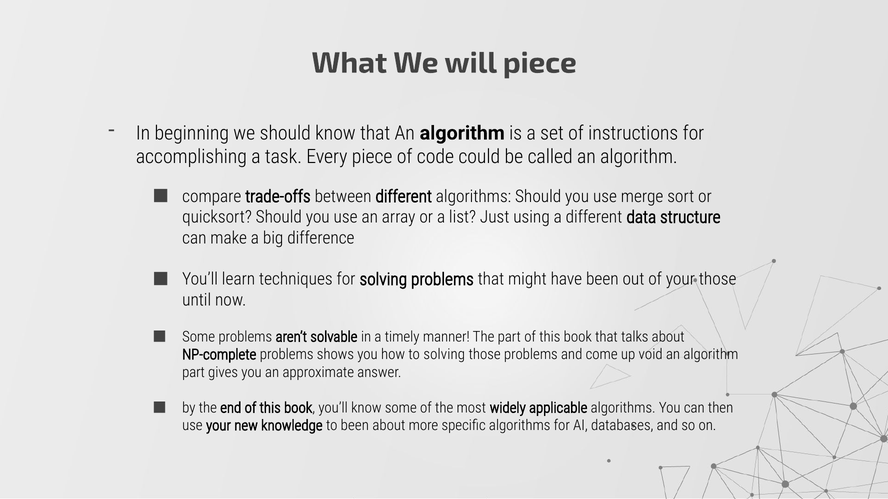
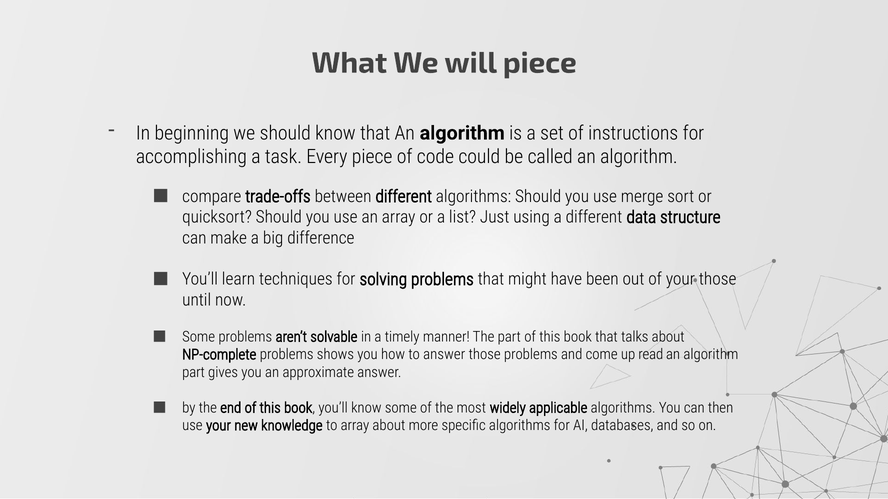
to solving: solving -> answer (444, 355)
void: void -> read (651, 355)
to been: been -> array (355, 426)
